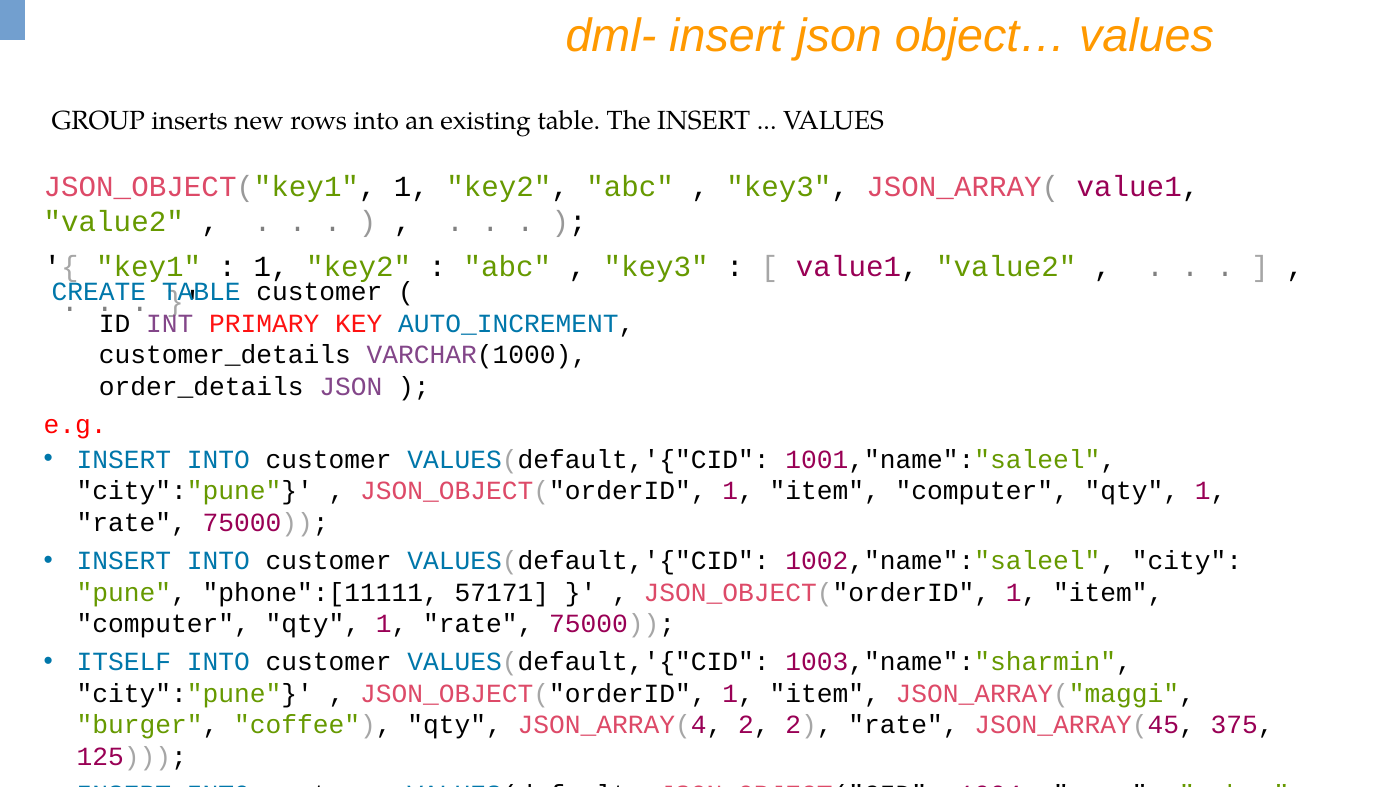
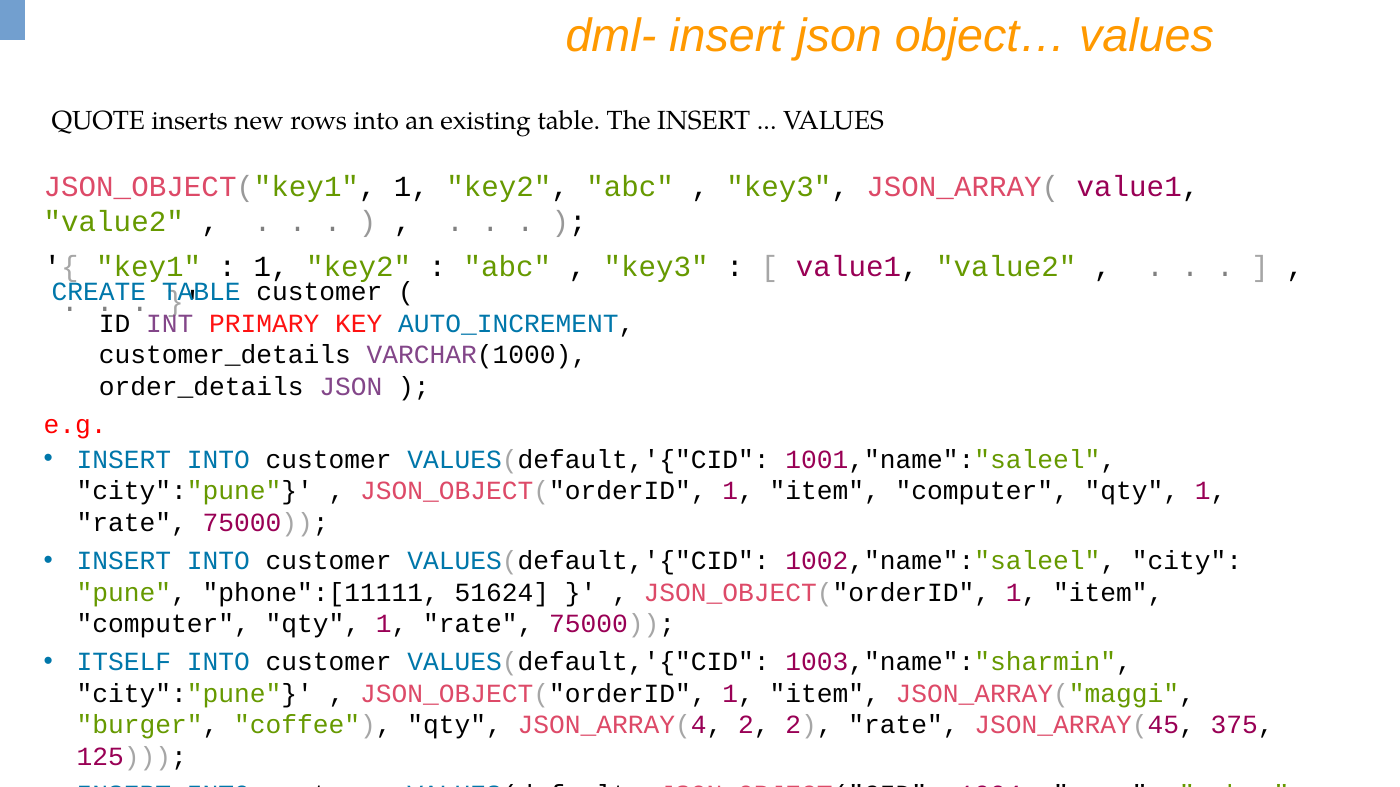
GROUP: GROUP -> QUOTE (98, 121)
57171: 57171 -> 51624 (502, 593)
